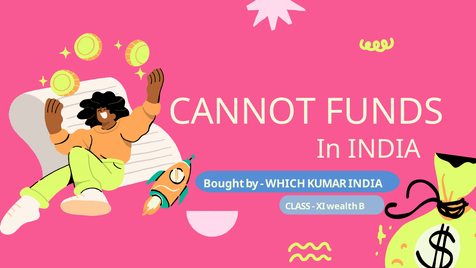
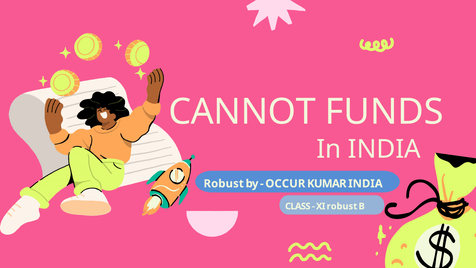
Bought: Bought -> Robust (224, 183)
WHICH: WHICH -> OCCUR (285, 183)
XI wealth: wealth -> robust (342, 206)
